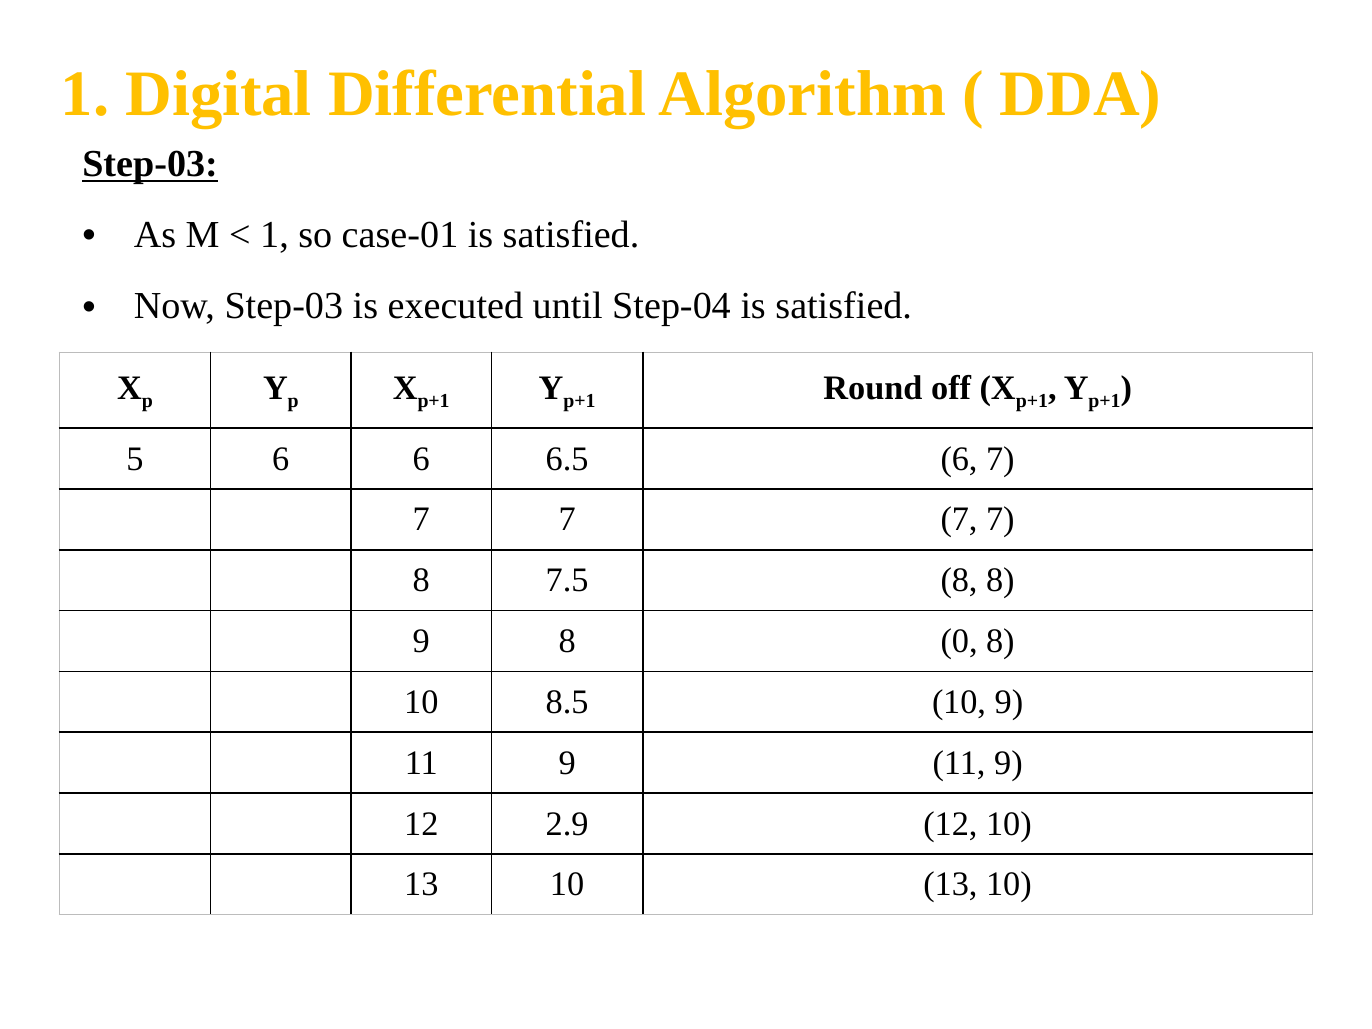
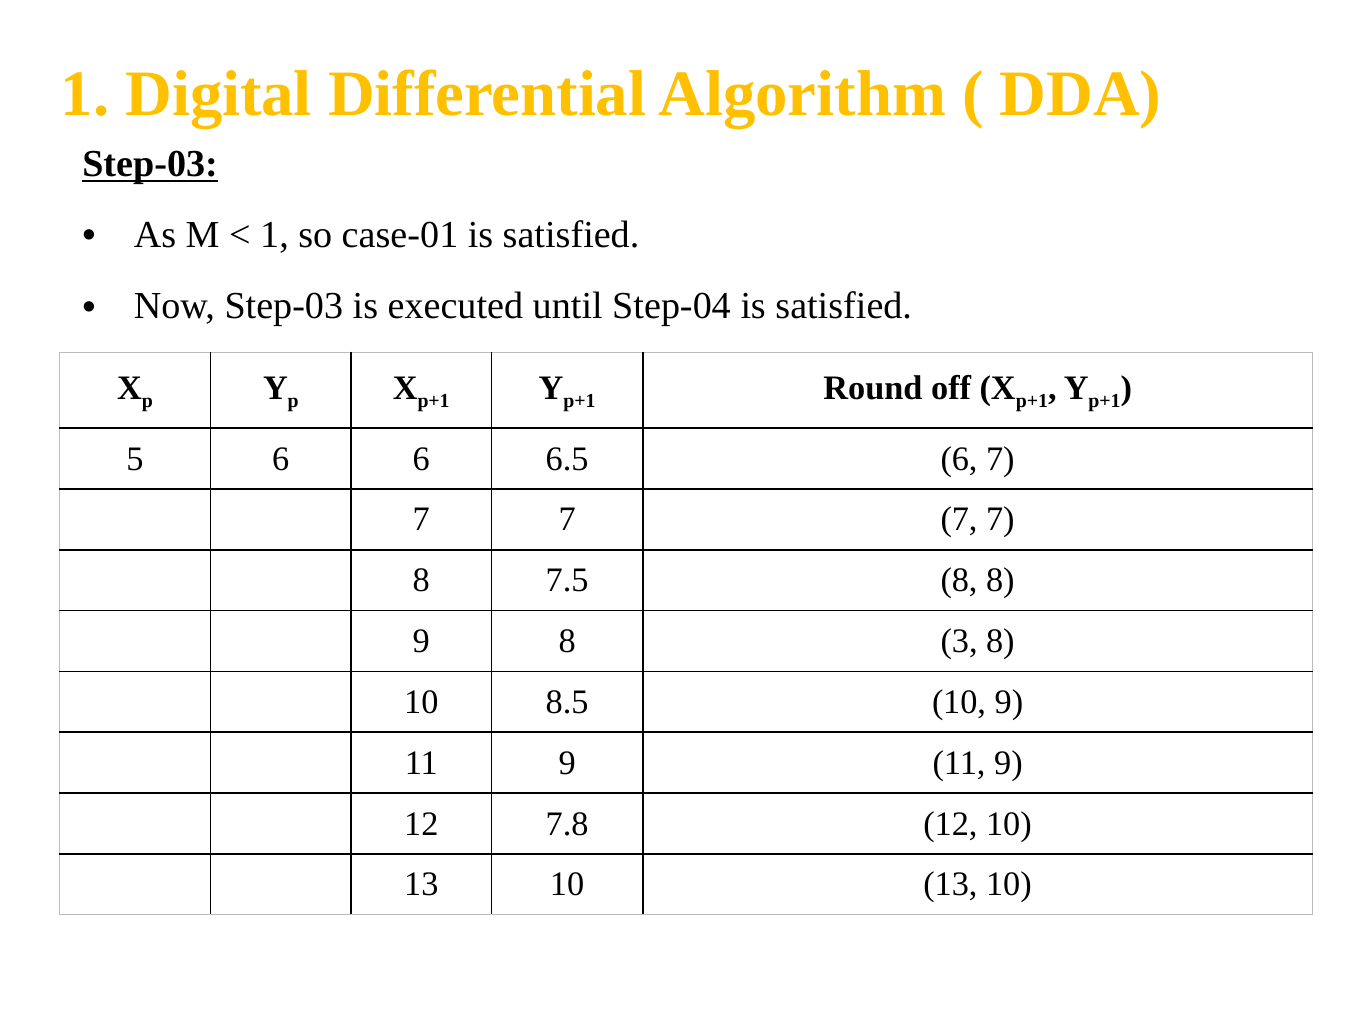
0: 0 -> 3 (959, 641)
2.9: 2.9 -> 7.8 (567, 824)
